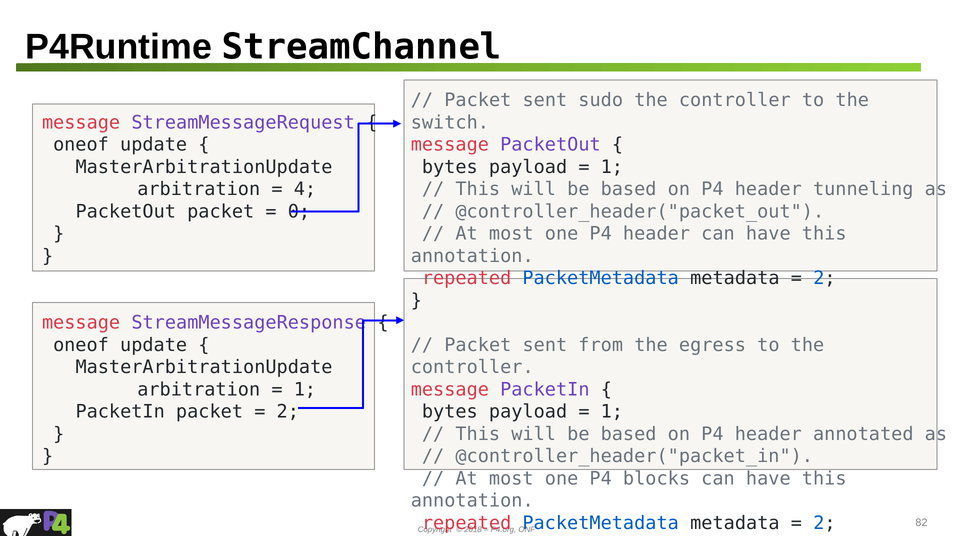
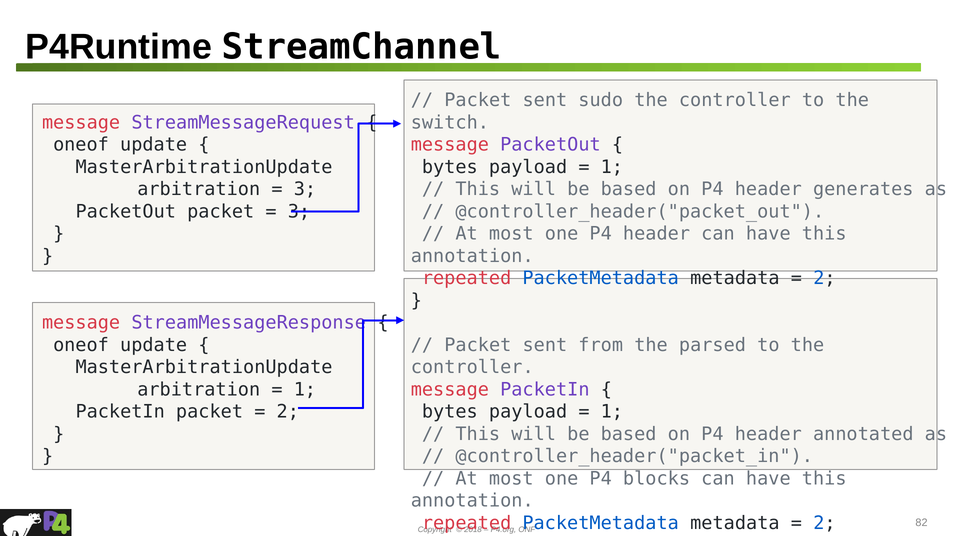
4: 4 -> 3 (305, 189)
tunneling: tunneling -> generates (863, 189)
0: 0 -> 3 (299, 212)
egress: egress -> parsed (712, 345)
